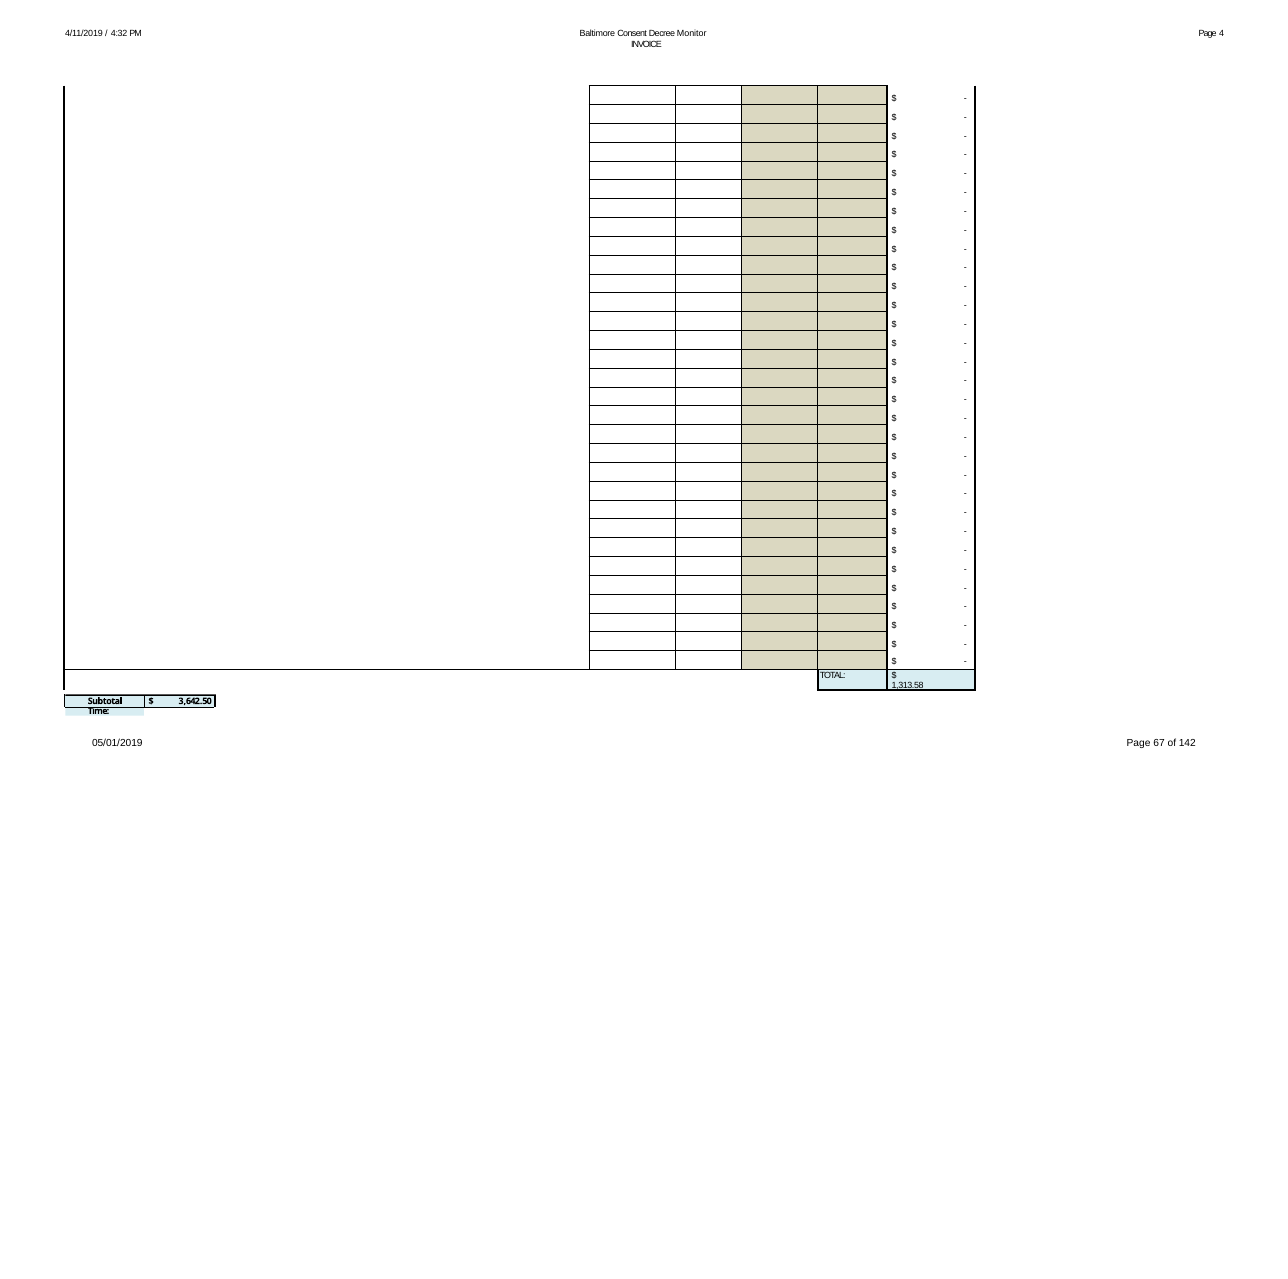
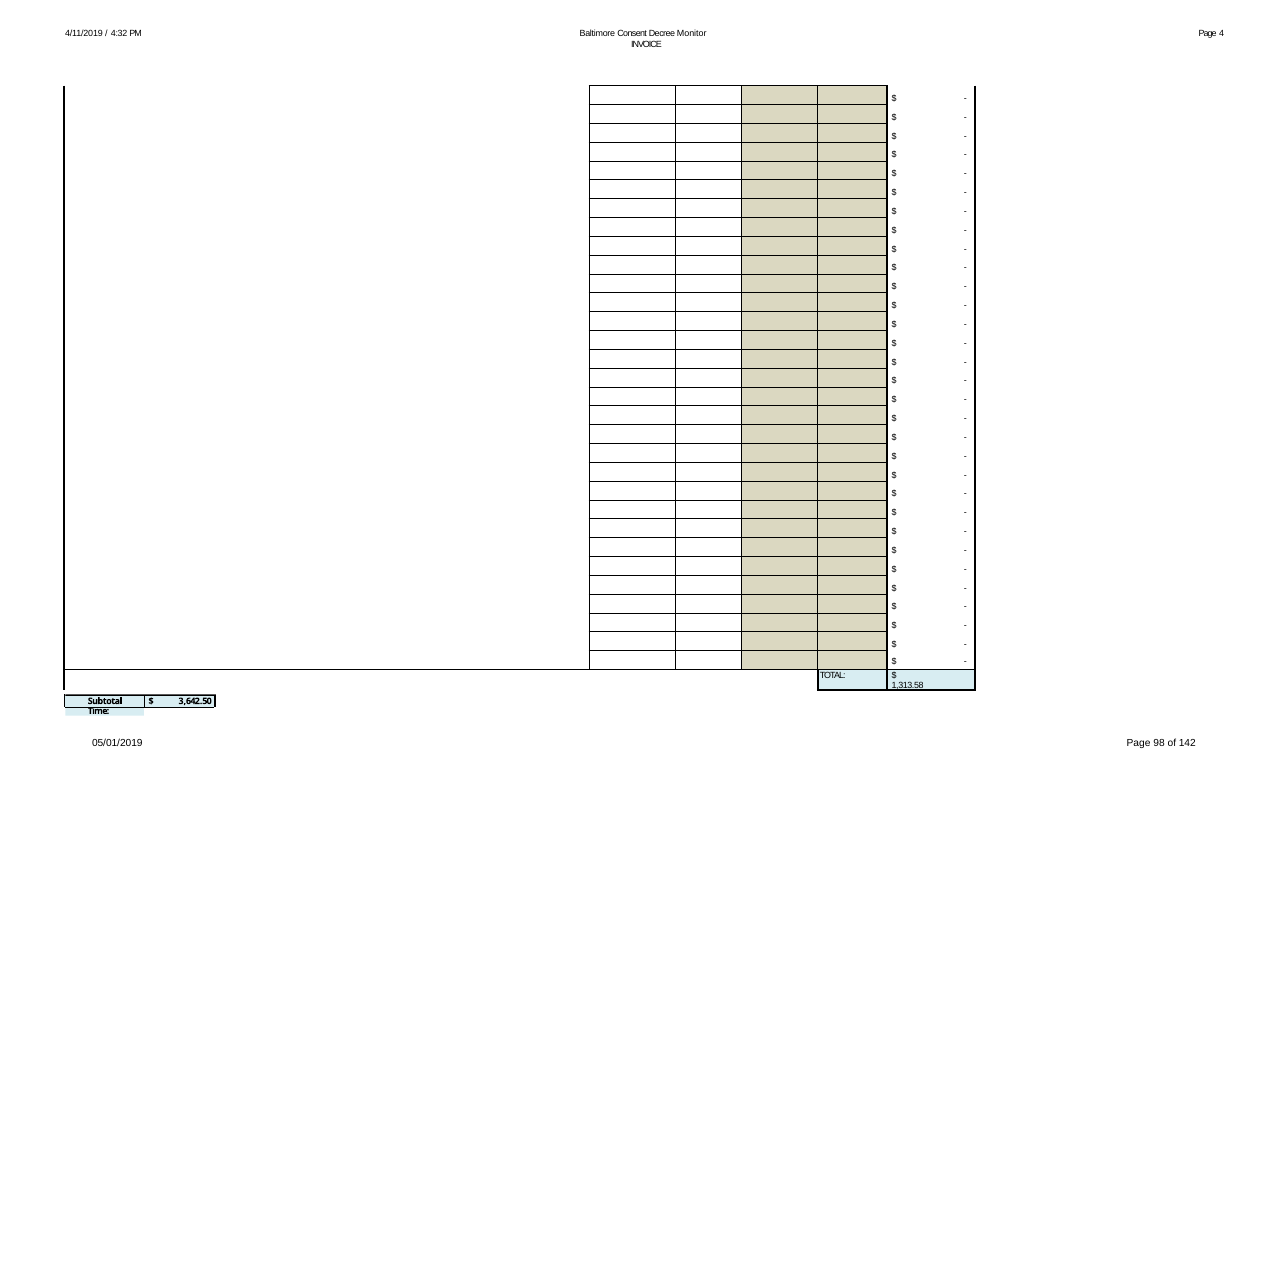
67: 67 -> 98 (1159, 743)
